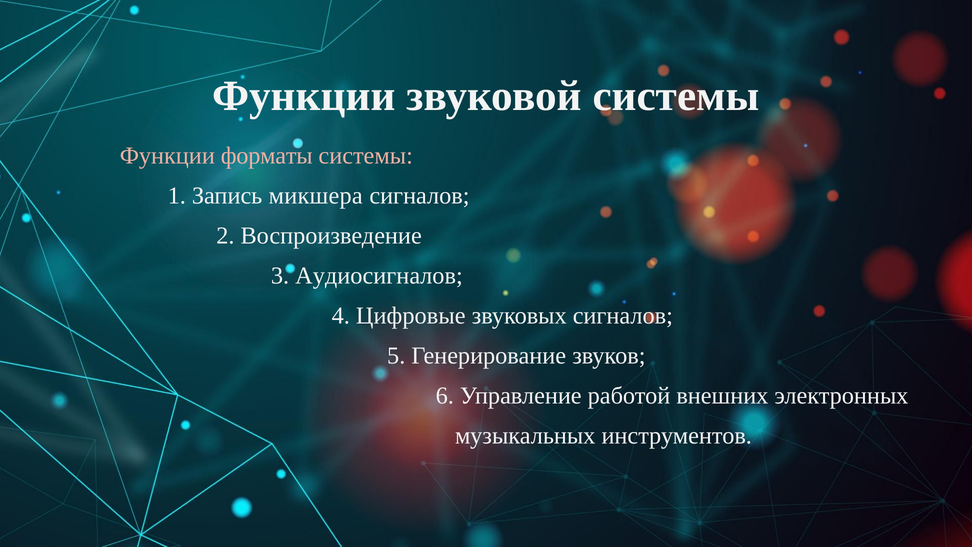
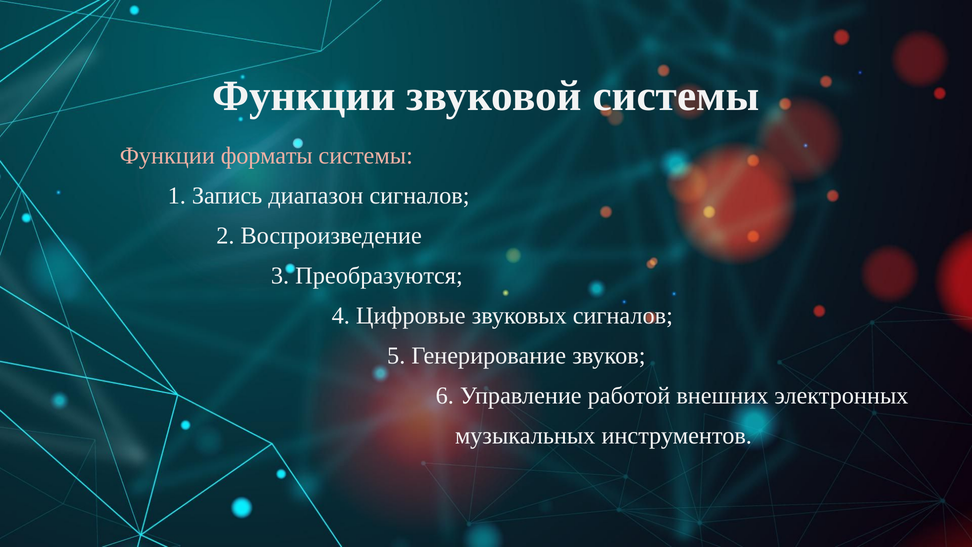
микшера: микшера -> диапазон (316, 196)
Аудиосигналов: Аудиосигналов -> Преобразуются (379, 276)
